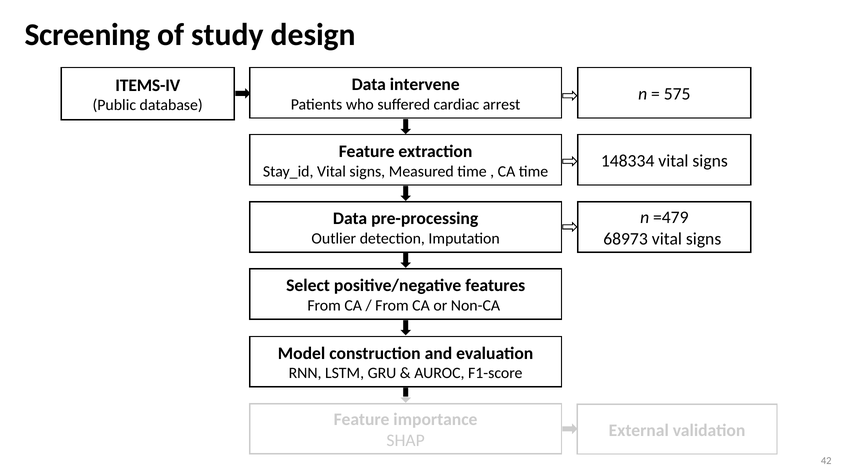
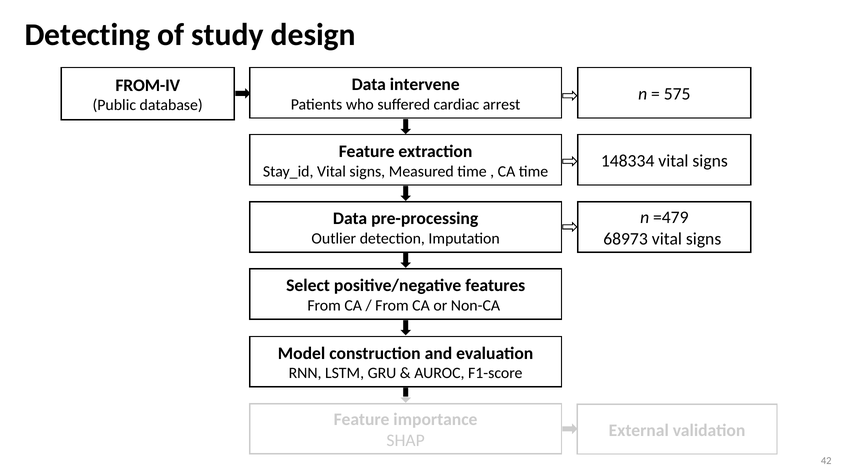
Screening: Screening -> Detecting (87, 35)
ITEMS-IV: ITEMS-IV -> FROM-IV (148, 85)
